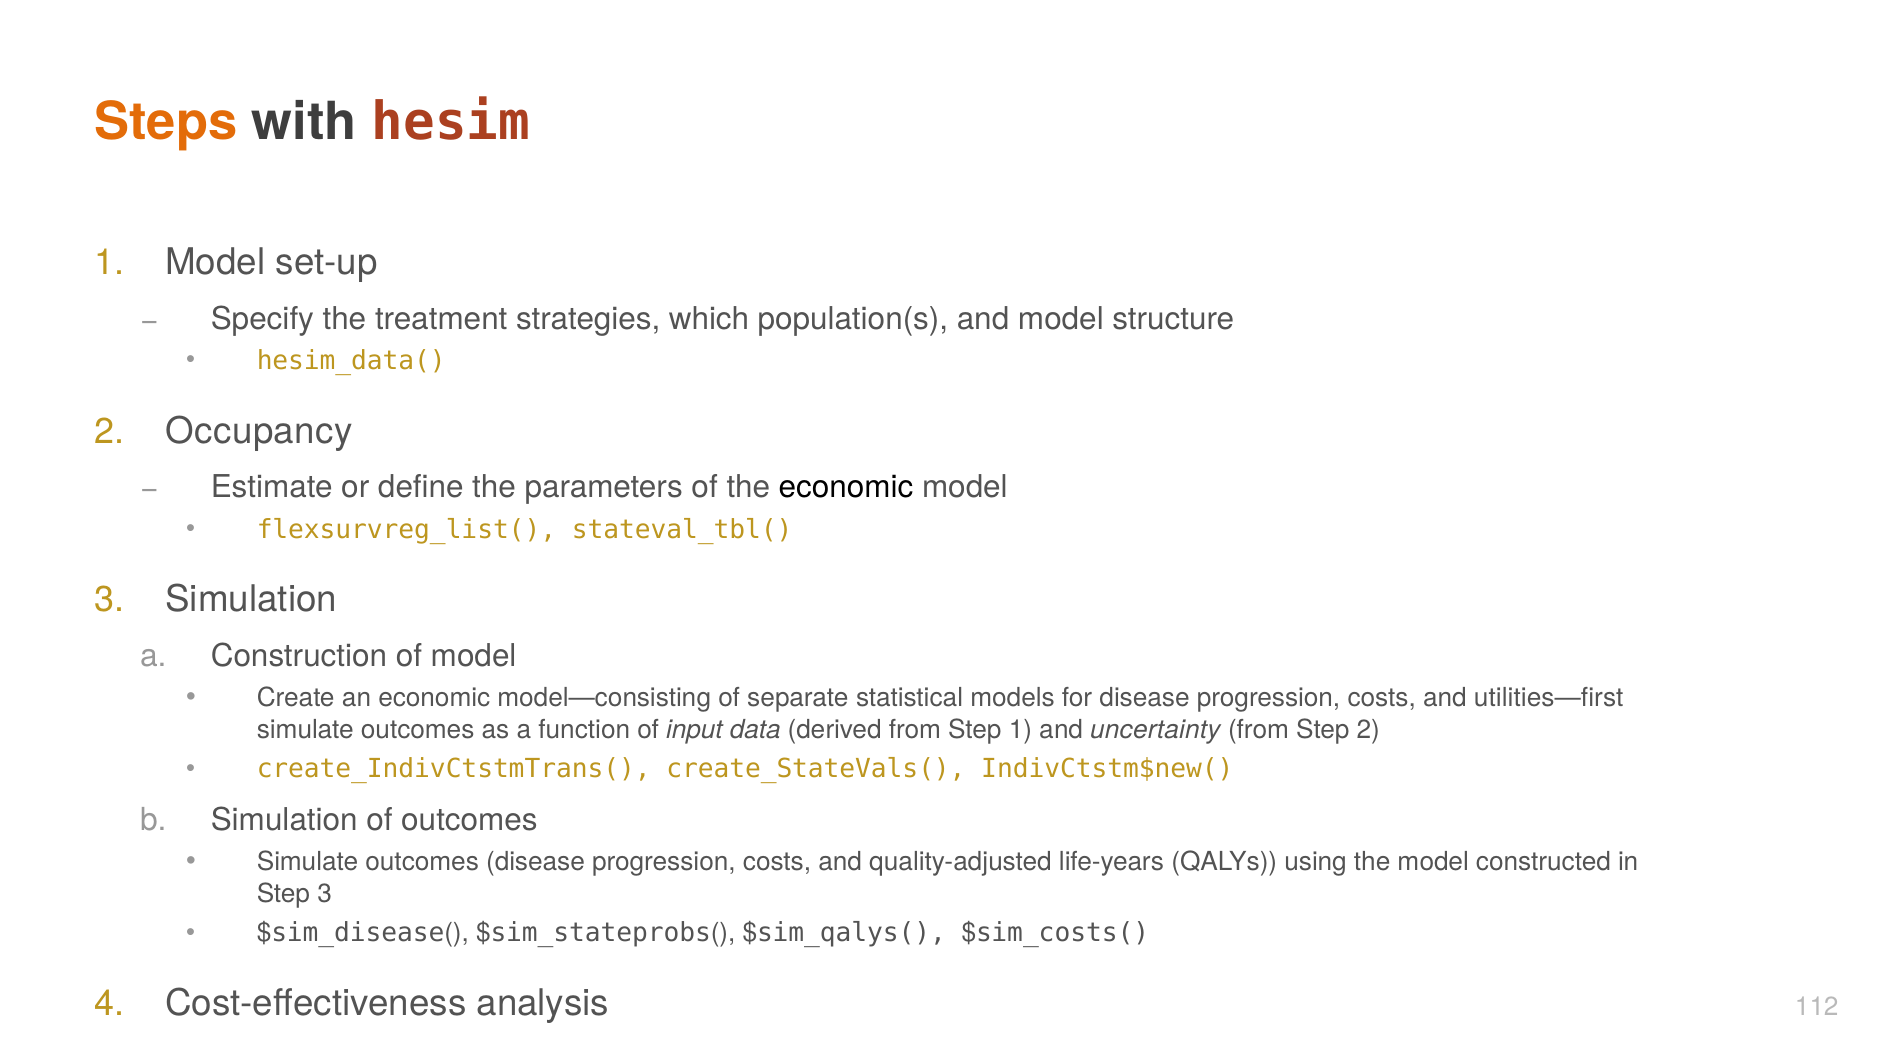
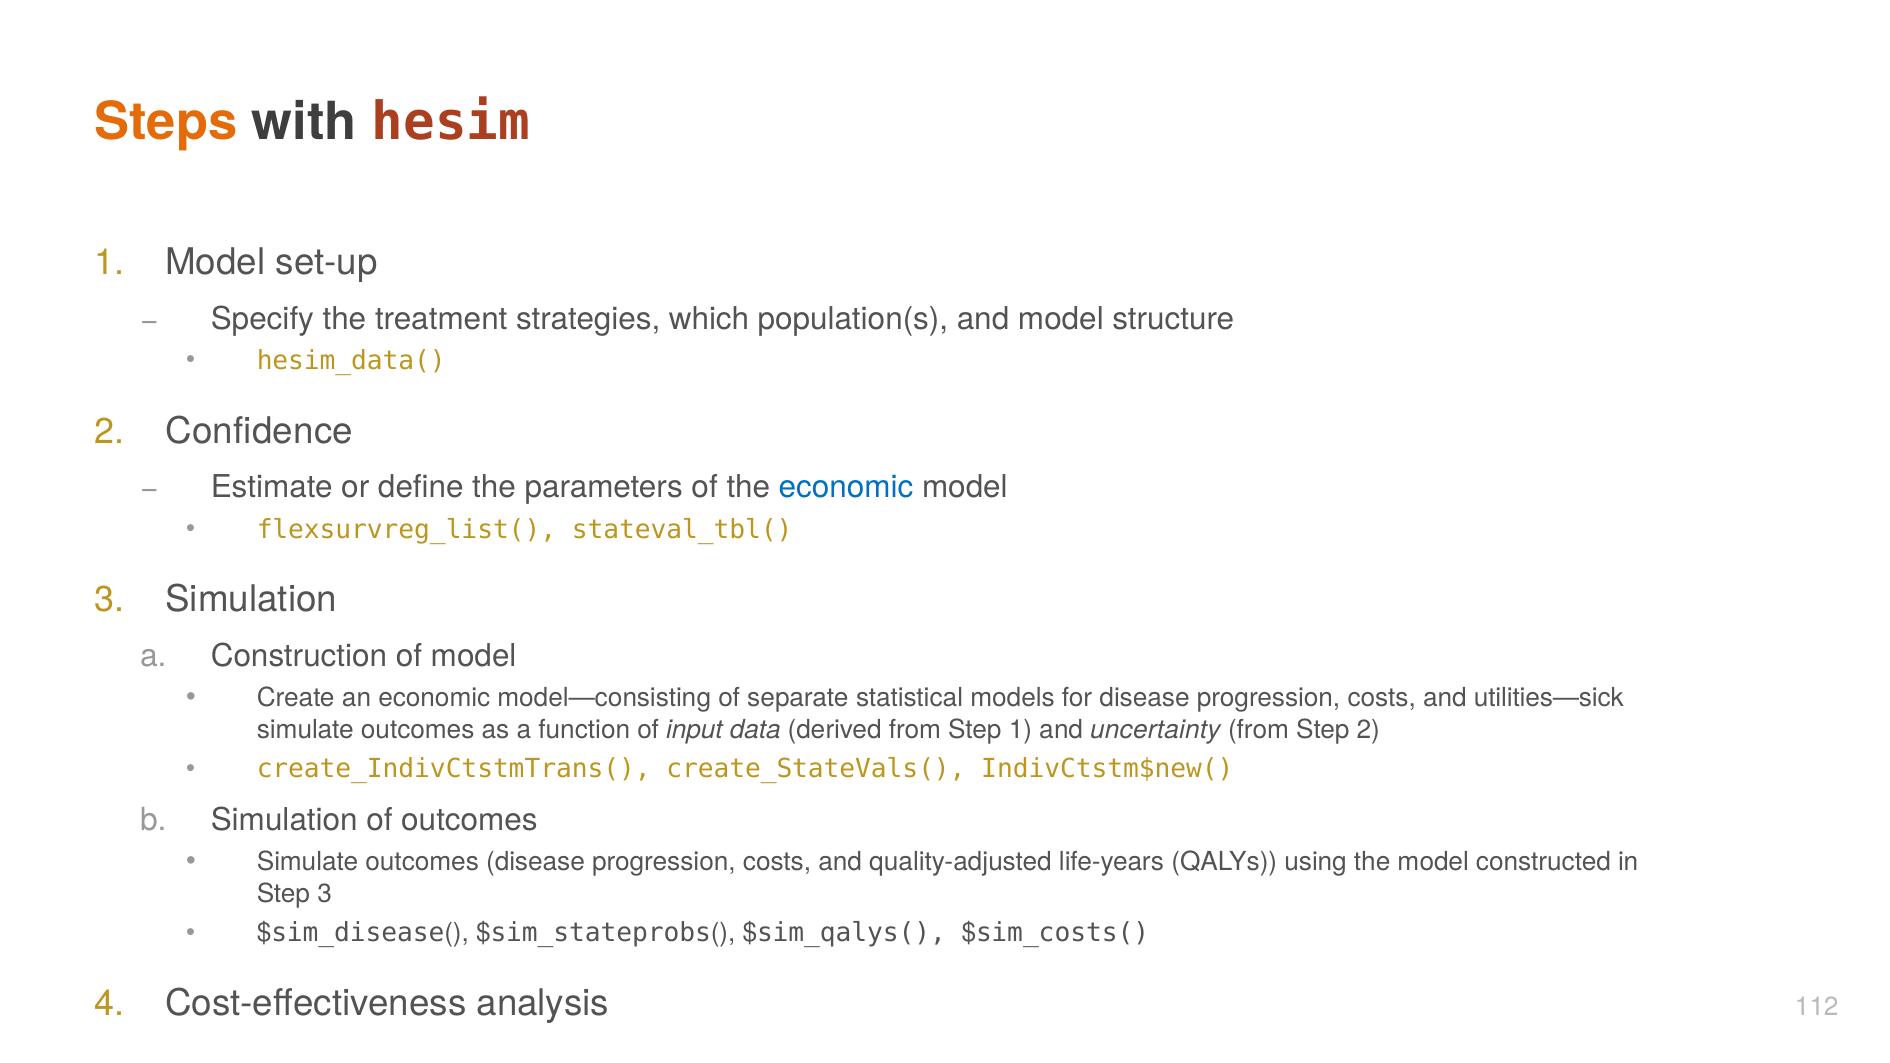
Occupancy: Occupancy -> Confidence (259, 431)
economic colour: black -> blue (846, 487)
utilities—first: utilities—first -> utilities—sick (1549, 698)
